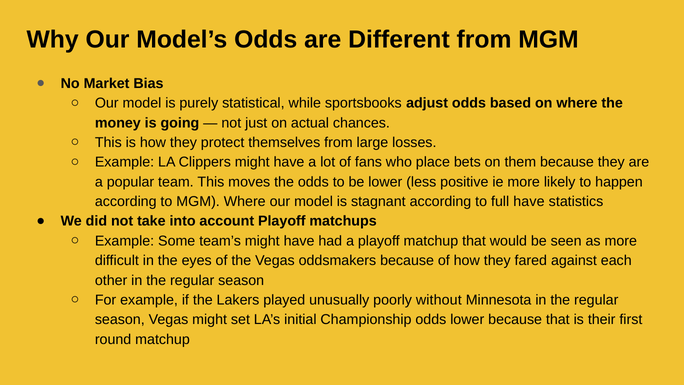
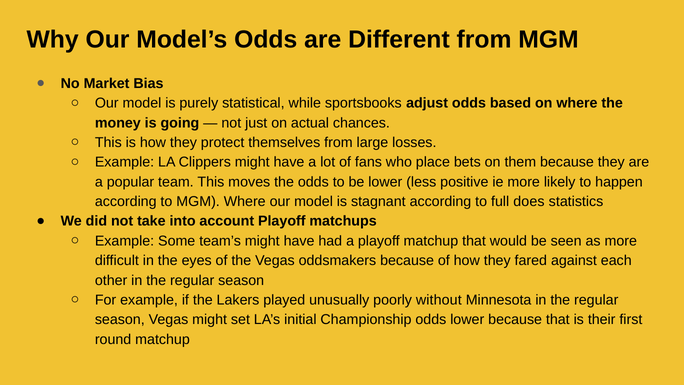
full have: have -> does (529, 201)
